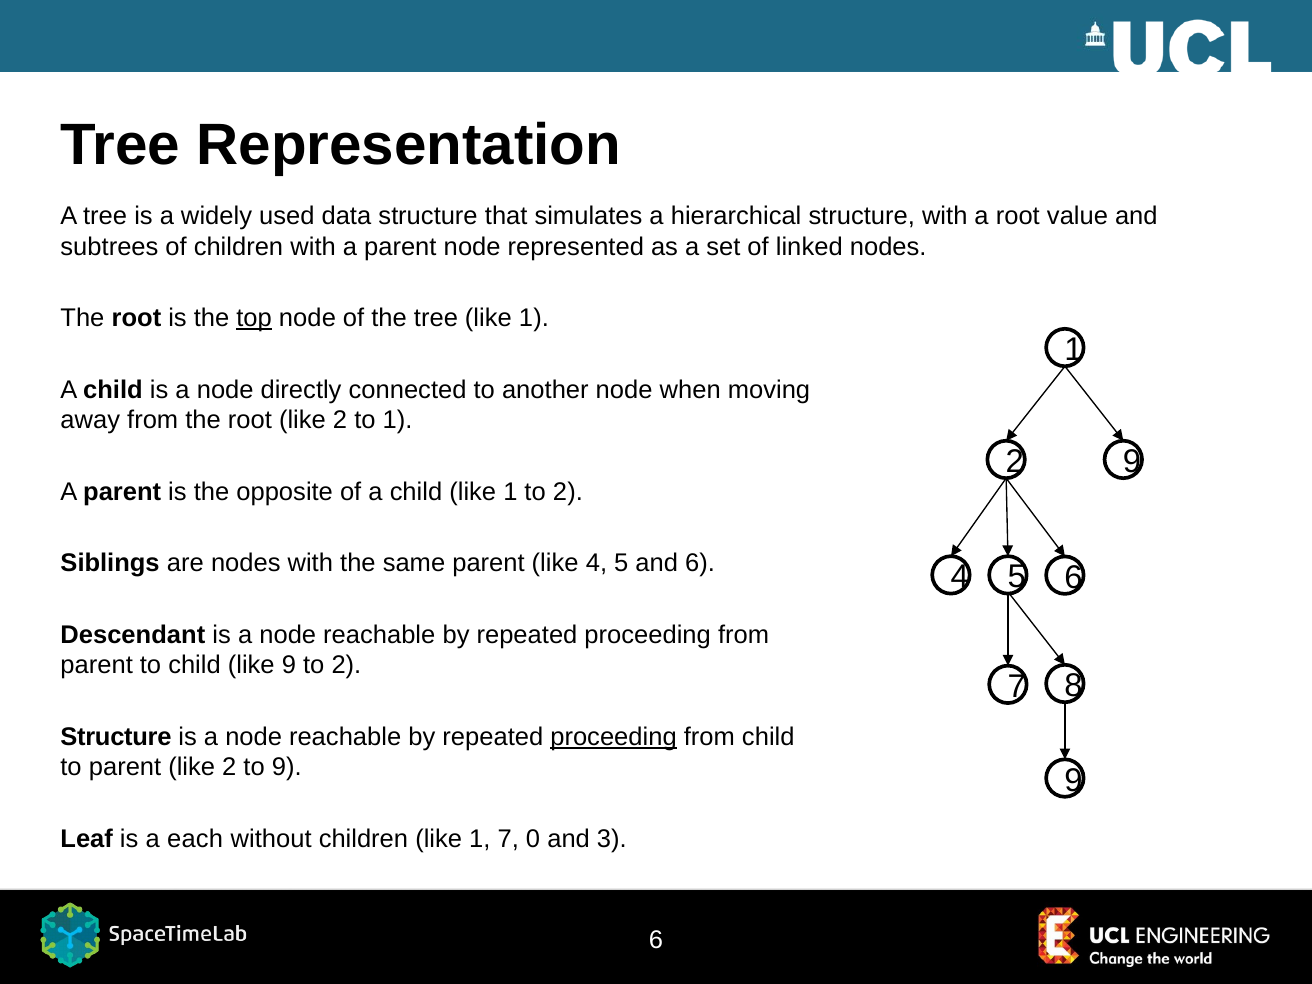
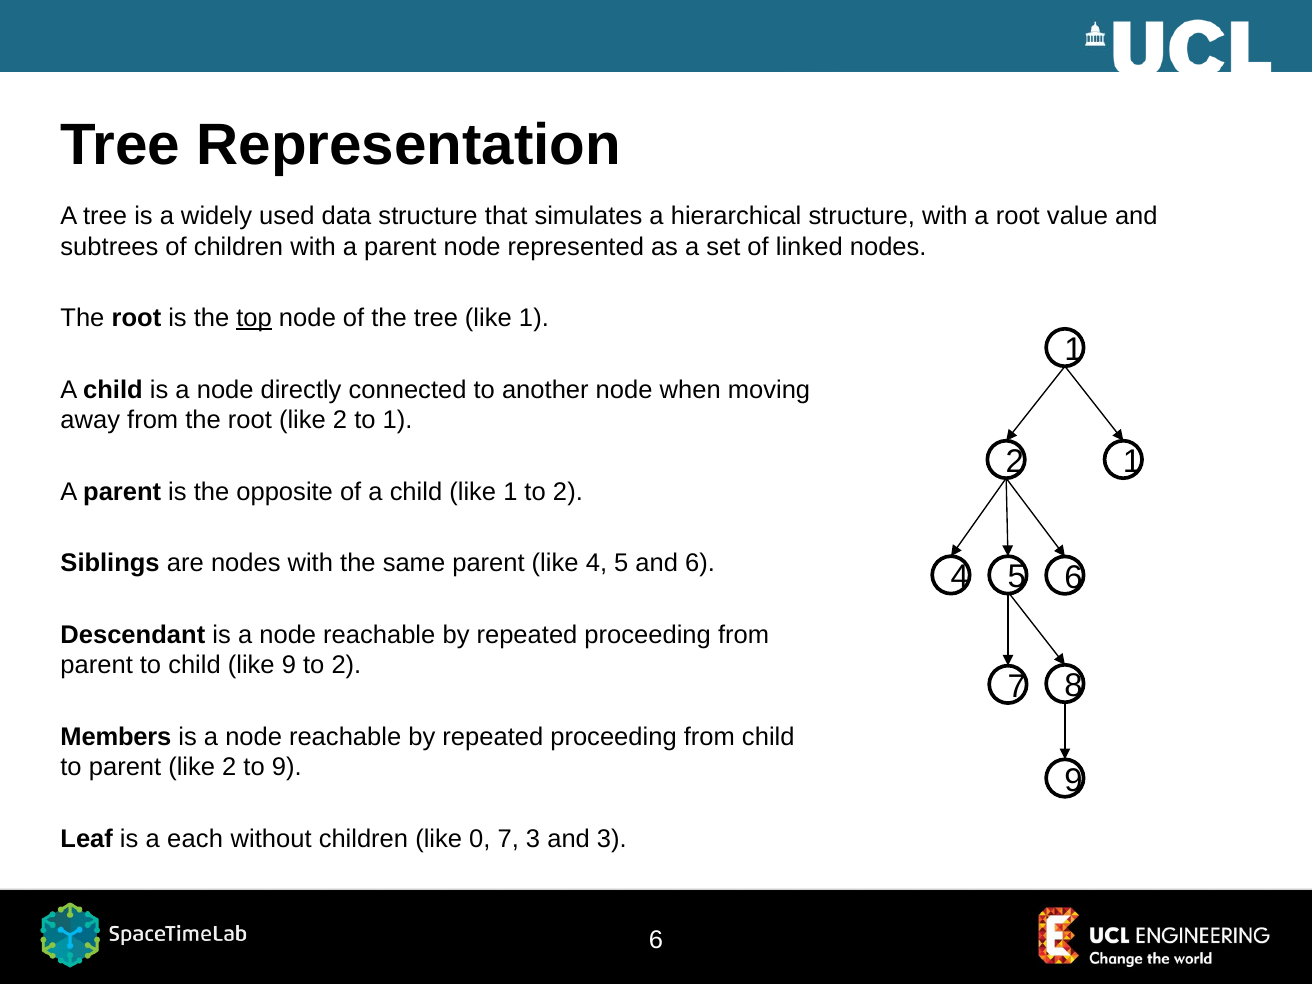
2 9: 9 -> 1 (1132, 462)
Structure: Structure -> Members (116, 737)
proceeding underline: present -> none (614, 737)
children like 1: 1 -> 0 (480, 839)
7 0: 0 -> 3 (533, 839)
